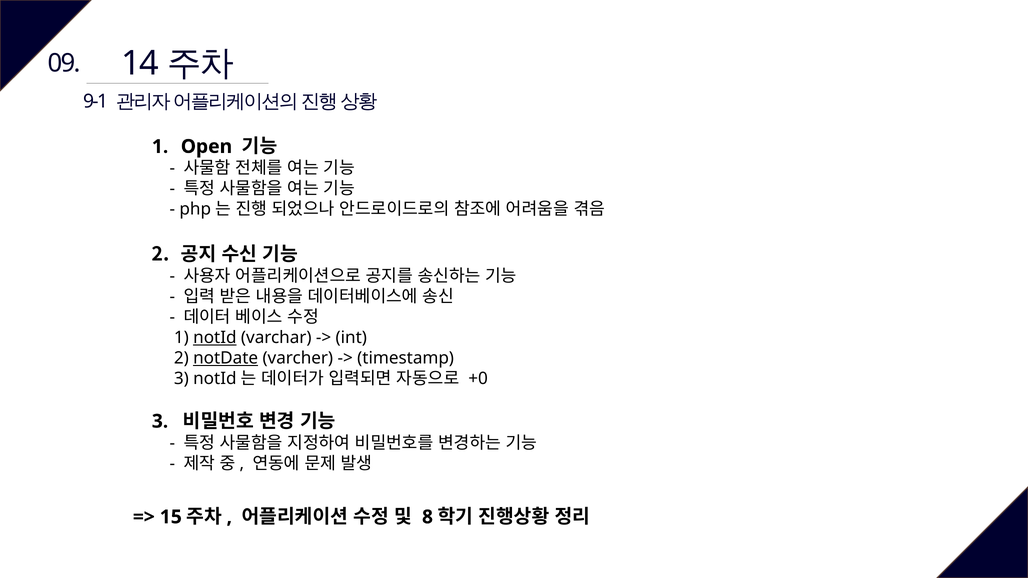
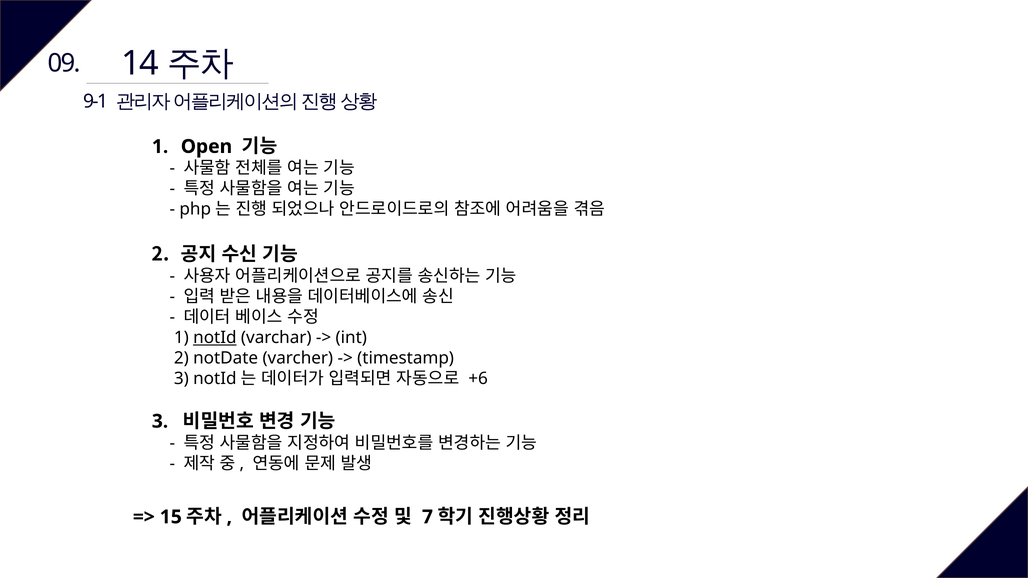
notDate underline: present -> none (226, 358)
+0: +0 -> +6 (478, 379)
8: 8 -> 7 (427, 517)
